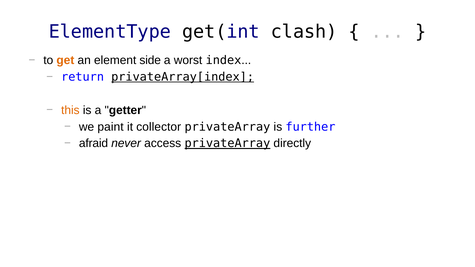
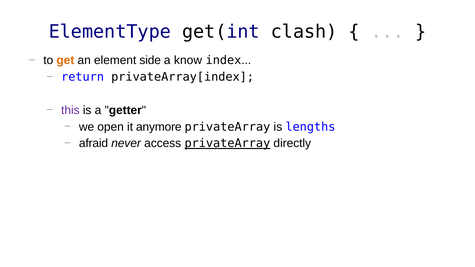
worst: worst -> know (188, 60)
privateArray[index underline: present -> none (183, 77)
this colour: orange -> purple (70, 110)
paint: paint -> open (111, 127)
collector: collector -> anymore (159, 127)
further: further -> lengths (310, 127)
